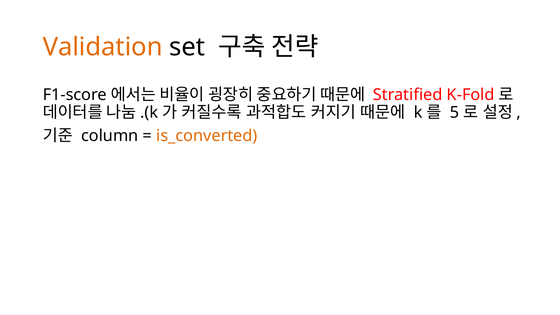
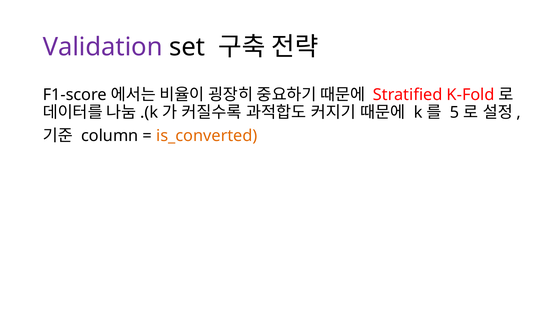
Validation colour: orange -> purple (103, 47)
